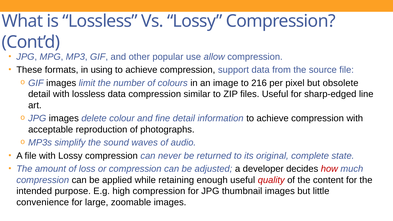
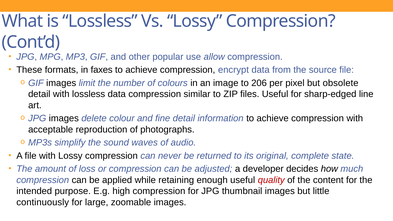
using: using -> faxes (102, 70)
support: support -> encrypt (233, 70)
216: 216 -> 206 (259, 83)
how colour: red -> black (329, 169)
convenience: convenience -> continuously (43, 202)
